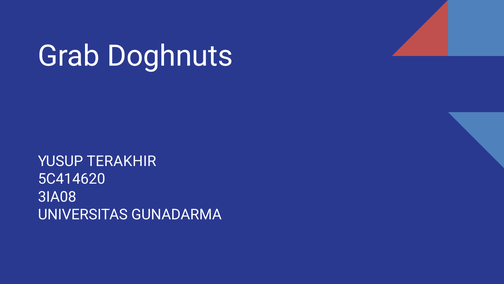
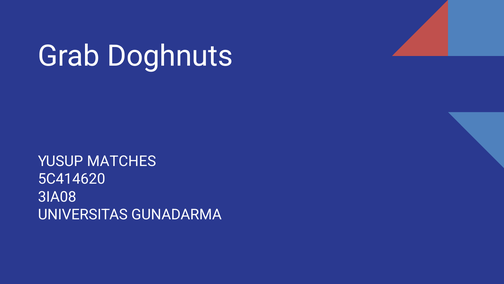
TERAKHIR: TERAKHIR -> MATCHES (122, 161)
